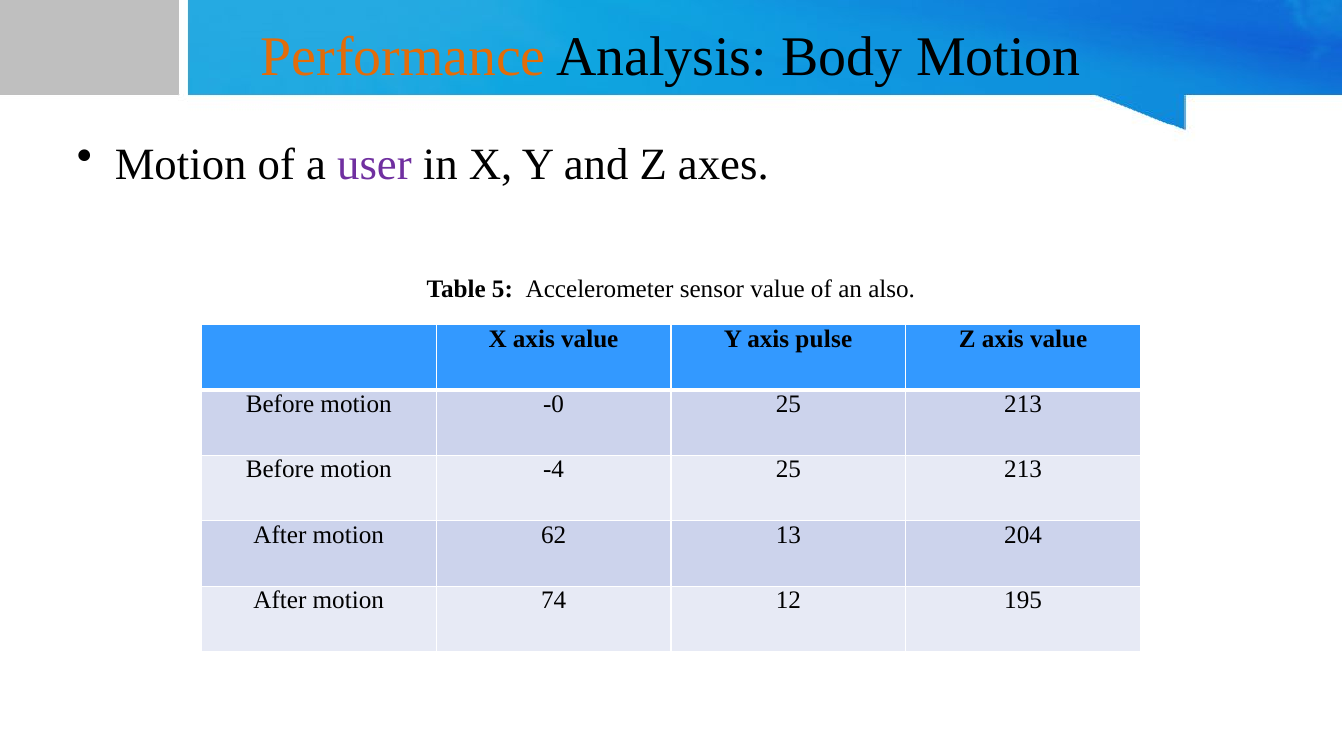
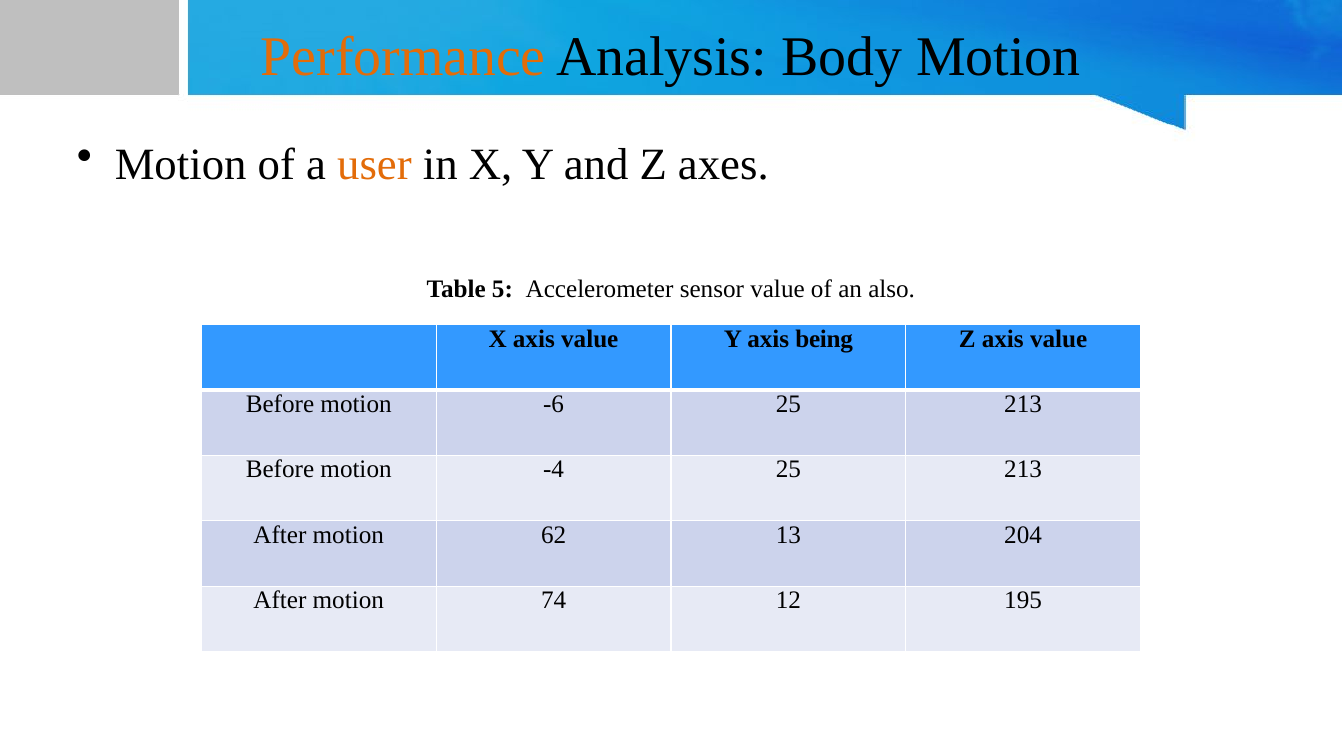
user colour: purple -> orange (374, 164)
pulse: pulse -> being (824, 339)
-0: -0 -> -6 (554, 404)
